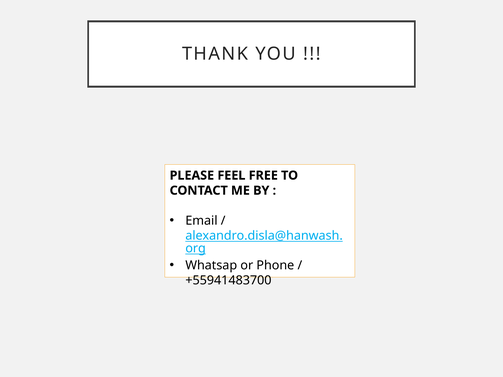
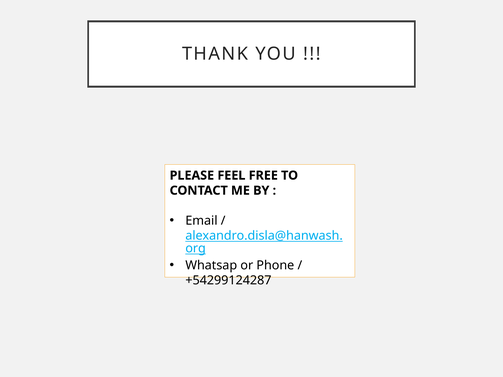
+55941483700: +55941483700 -> +54299124287 (228, 281)
